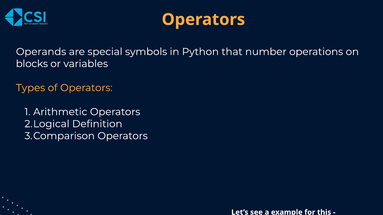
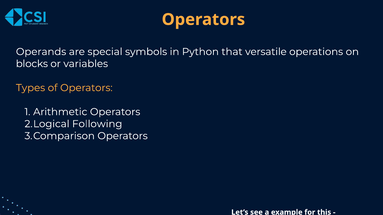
number: number -> versatile (266, 52)
Definition: Definition -> Following (97, 124)
